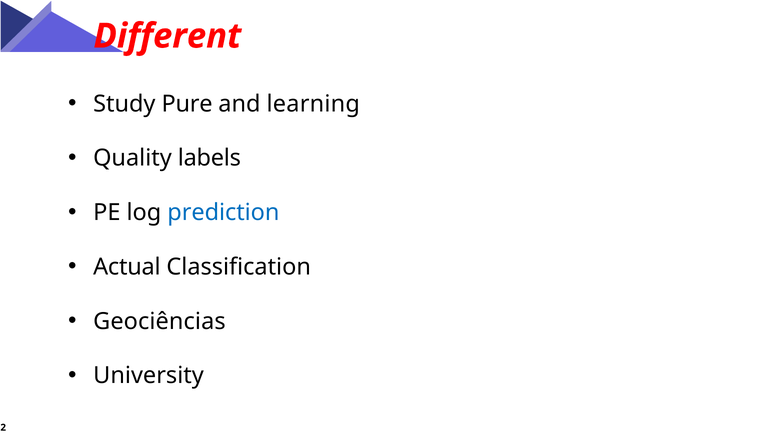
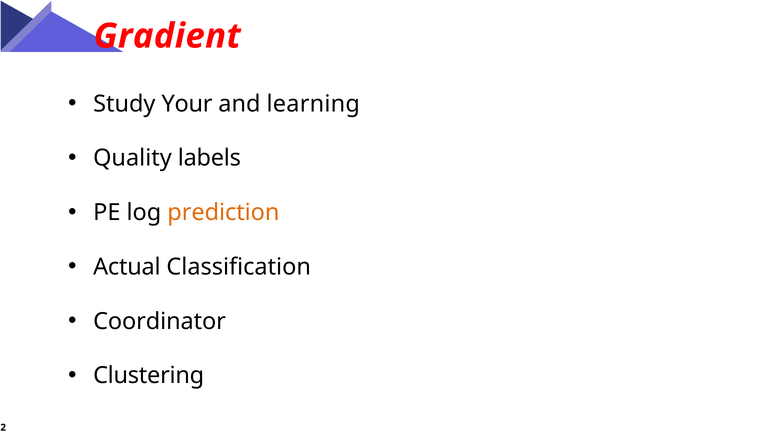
Different: Different -> Gradient (167, 36)
Pure: Pure -> Your (187, 104)
prediction colour: blue -> orange (223, 212)
Geociências: Geociências -> Coordinator (160, 321)
University: University -> Clustering (149, 375)
